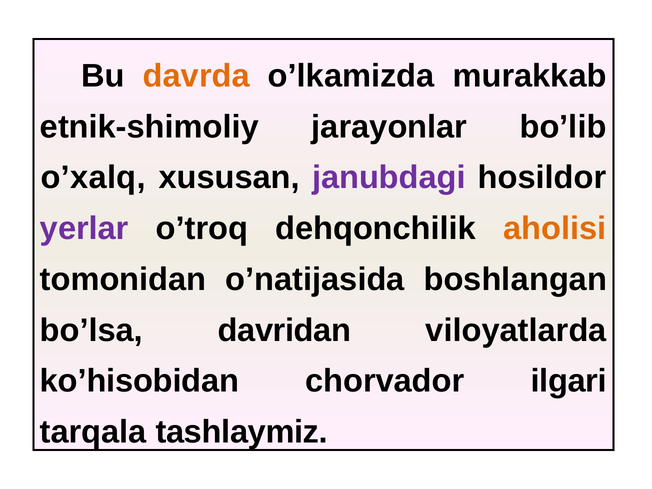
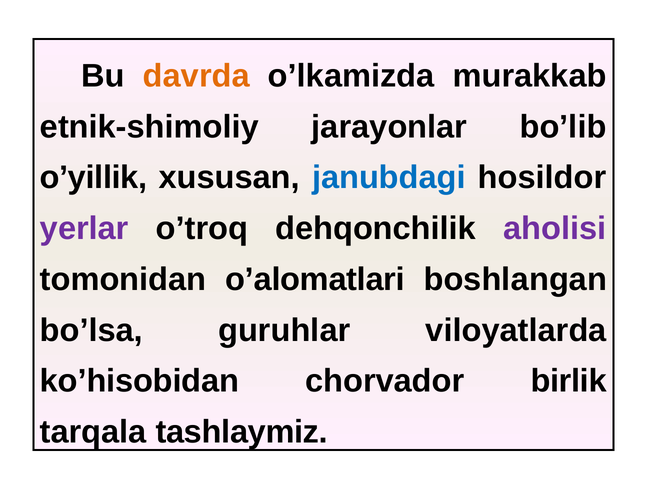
o’xalq: o’xalq -> o’yillik (93, 178)
janubdagi colour: purple -> blue (389, 178)
aholisi colour: orange -> purple (555, 229)
o’natijasida: o’natijasida -> o’alomatlari (315, 279)
davridan: davridan -> guruhlar (284, 330)
ilgari: ilgari -> birlik (569, 381)
